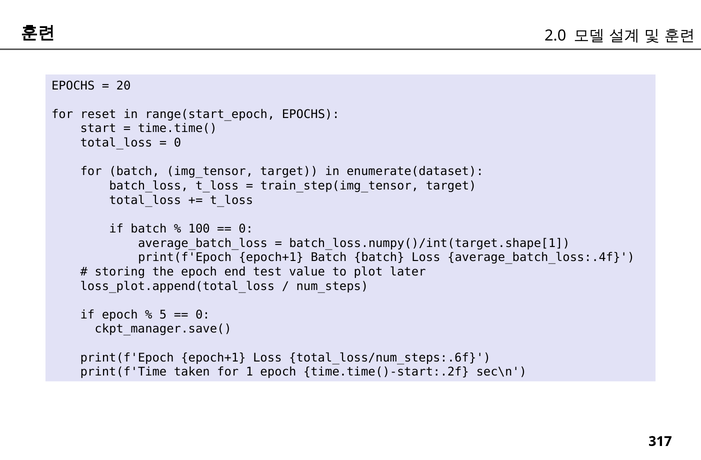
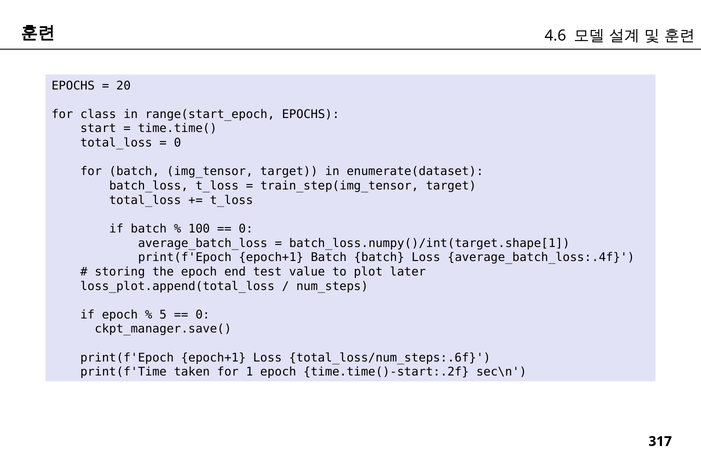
2.0: 2.0 -> 4.6 (555, 36)
reset: reset -> class (98, 114)
